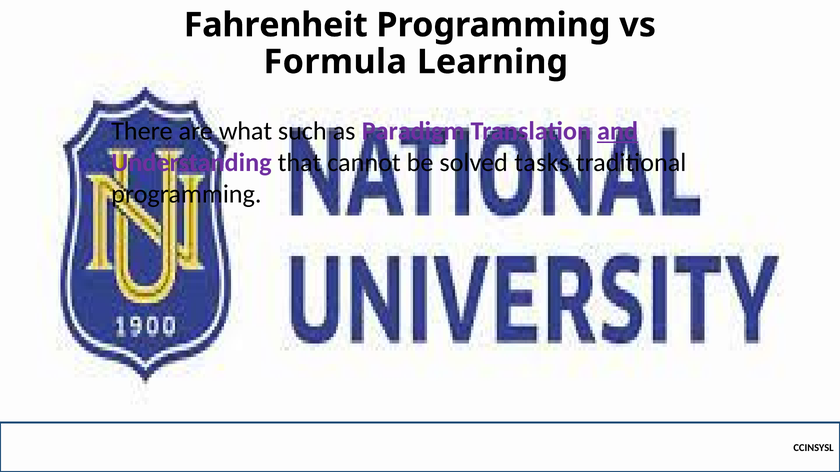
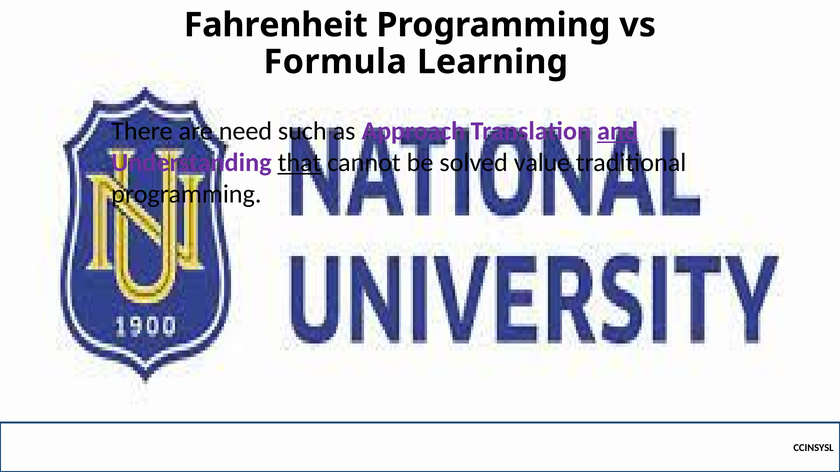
what: what -> need (245, 131)
Paradigm: Paradigm -> Approach (413, 131)
that underline: none -> present (300, 163)
tasks: tasks -> value (542, 163)
